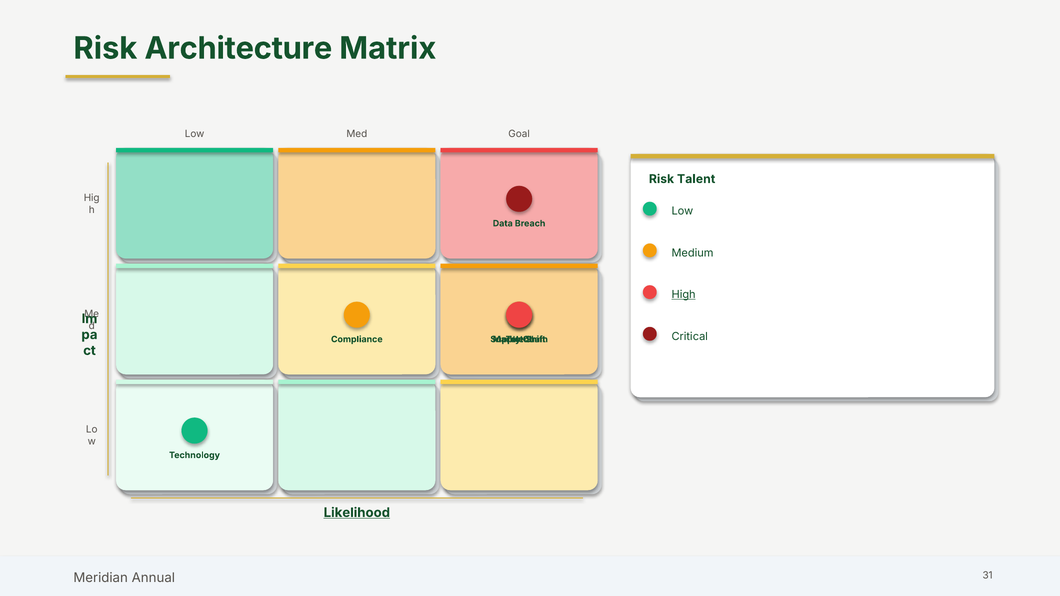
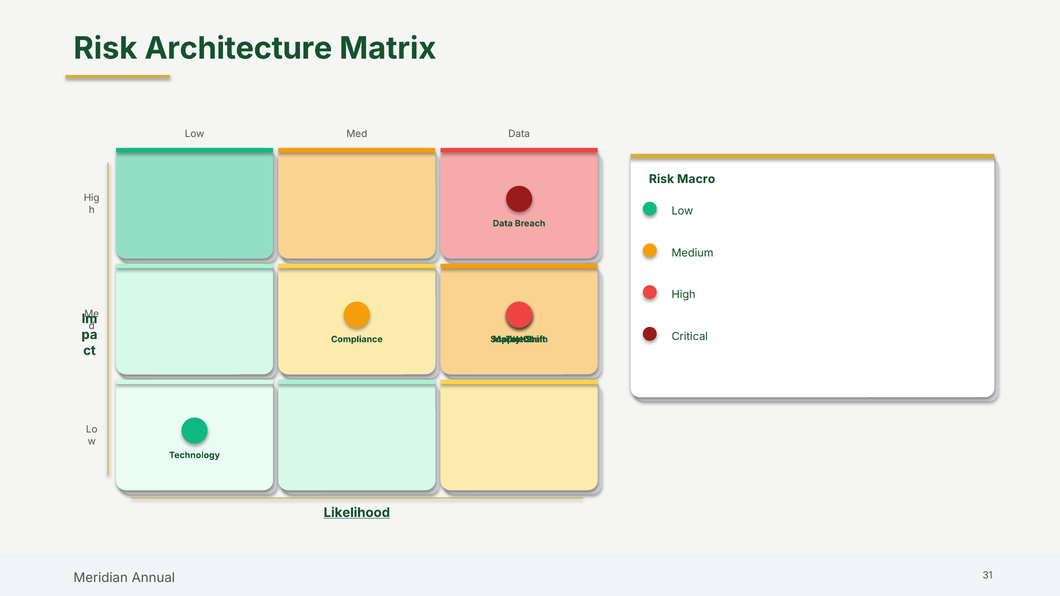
Med Goal: Goal -> Data (519, 134)
Risk Talent: Talent -> Macro (696, 179)
High underline: present -> none (684, 295)
